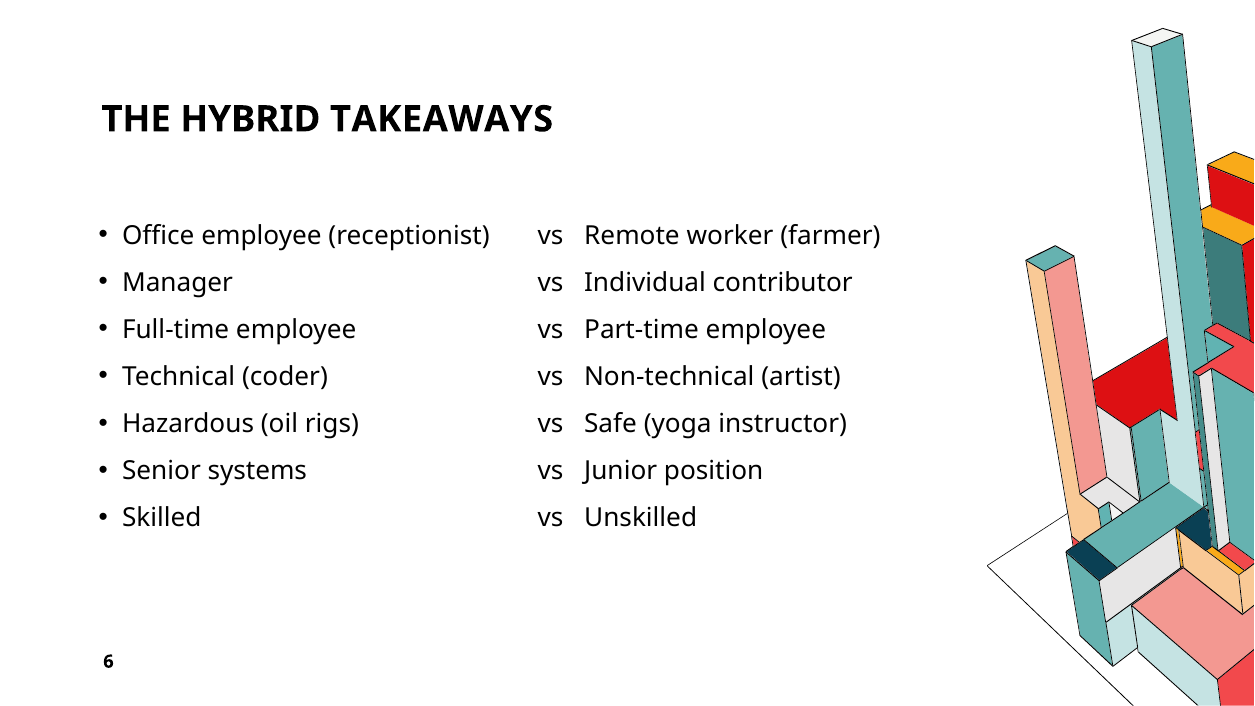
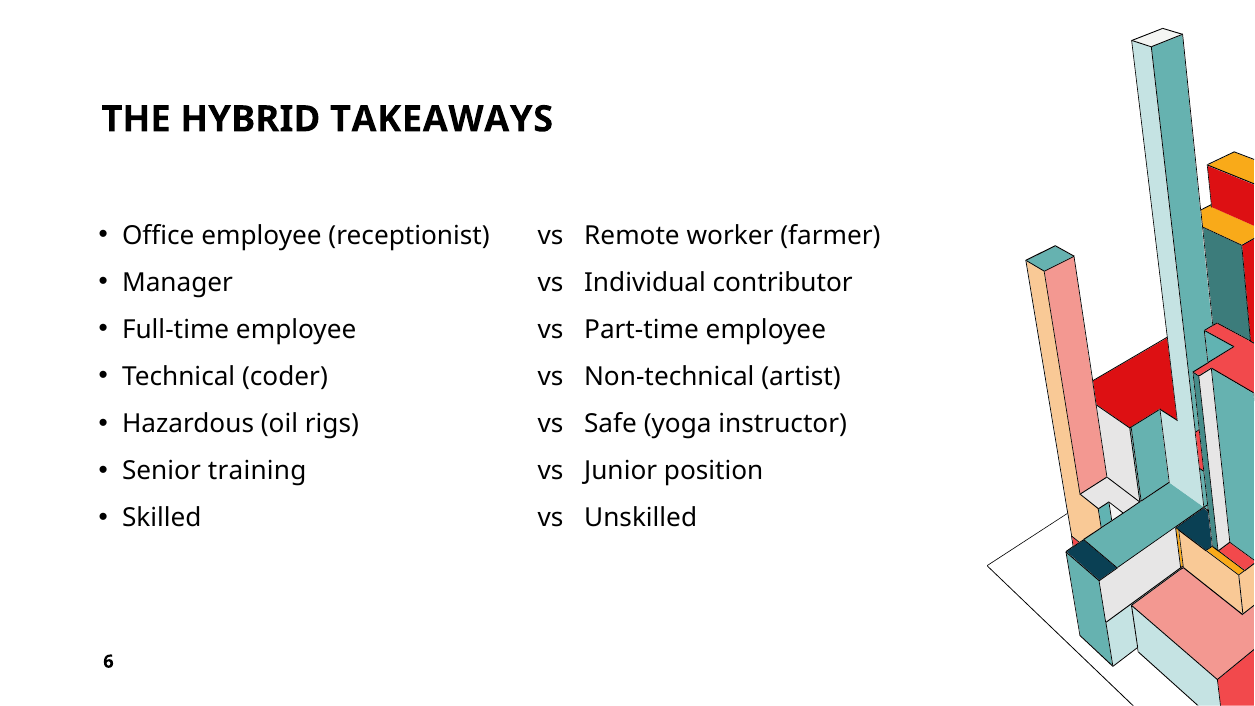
systems: systems -> training (257, 471)
